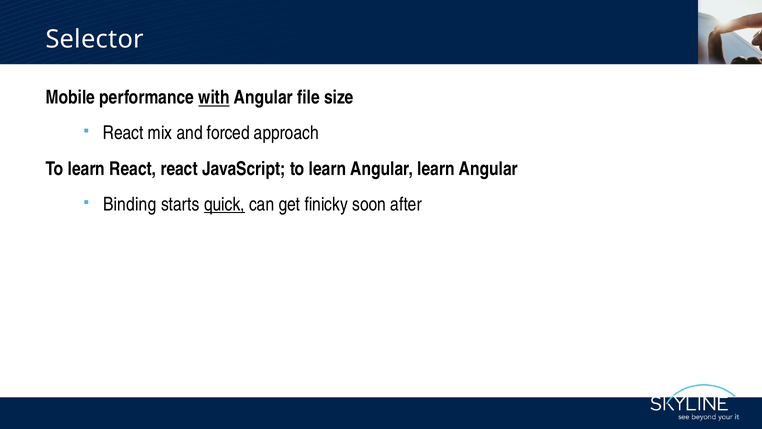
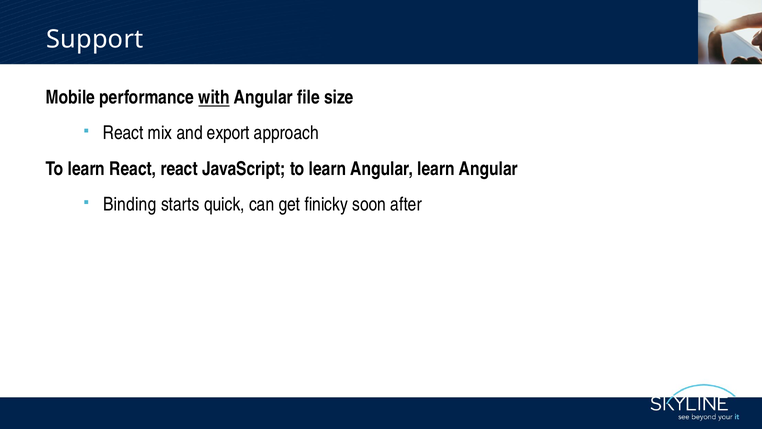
Selector: Selector -> Support (95, 39)
forced: forced -> export (228, 133)
quick underline: present -> none (224, 204)
